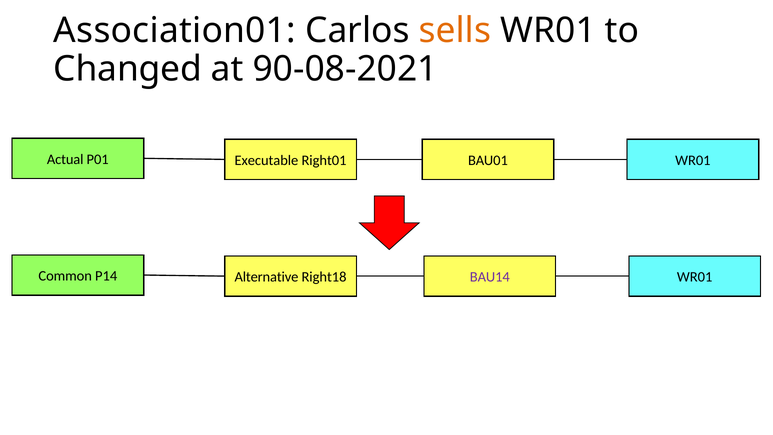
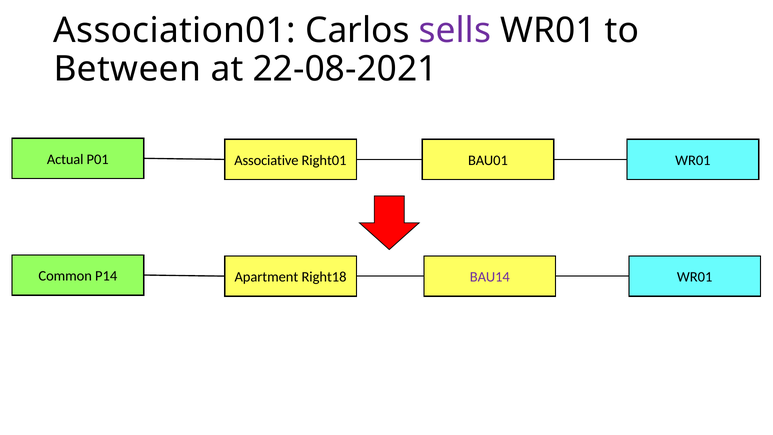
sells colour: orange -> purple (455, 31)
Changed: Changed -> Between (127, 69)
90-08-2021: 90-08-2021 -> 22-08-2021 (345, 69)
Executable: Executable -> Associative (266, 160)
Alternative: Alternative -> Apartment (266, 277)
